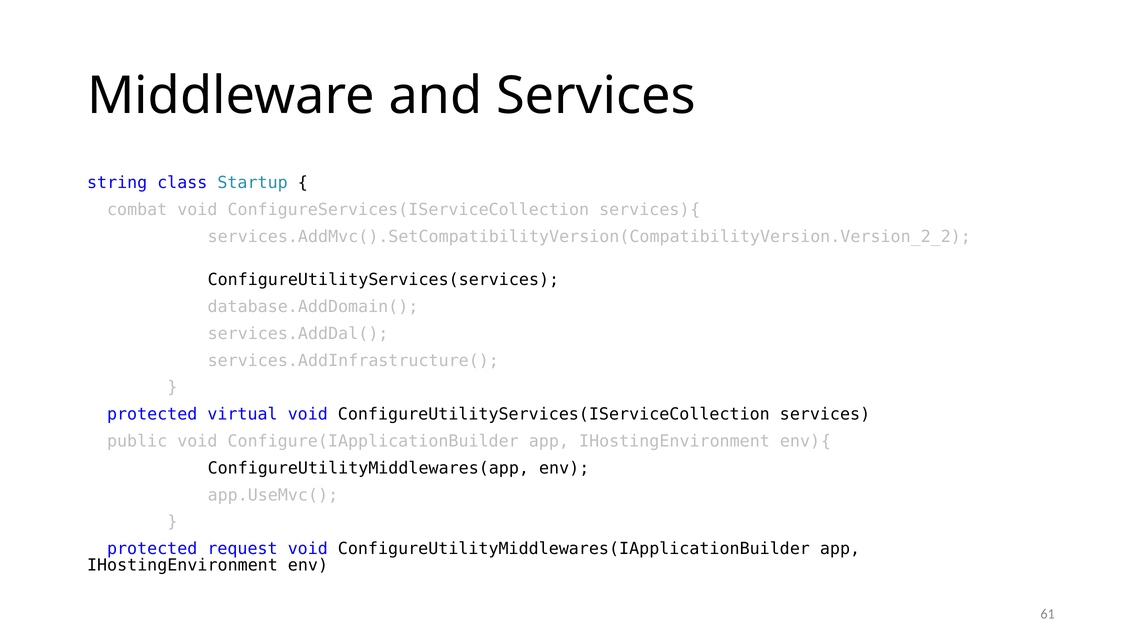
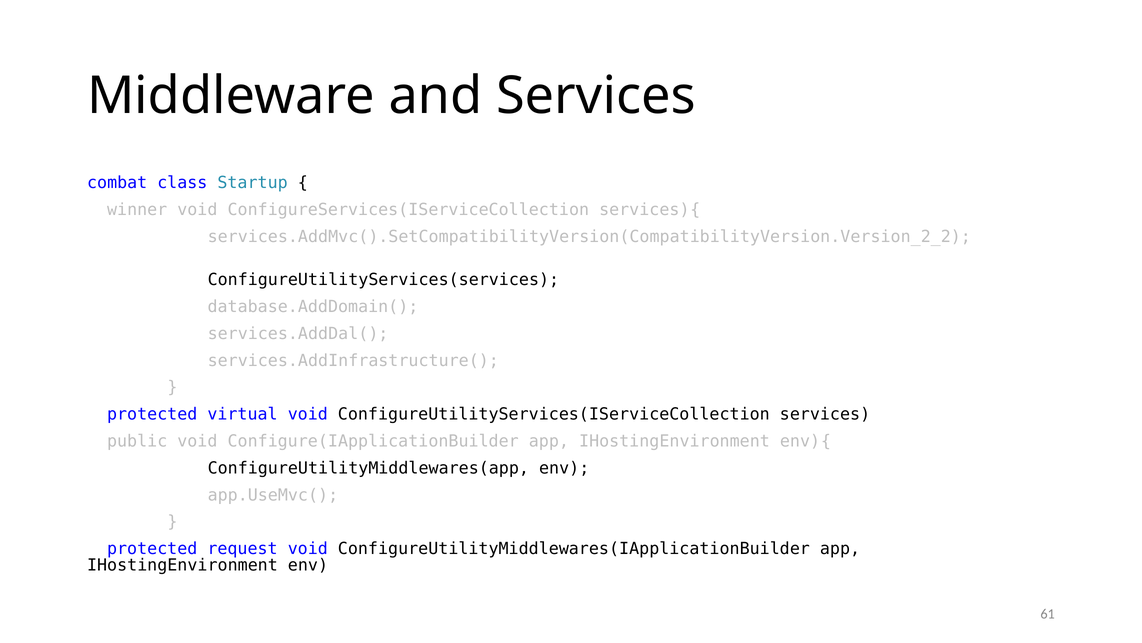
string: string -> combat (117, 183)
combat: combat -> winner (137, 210)
